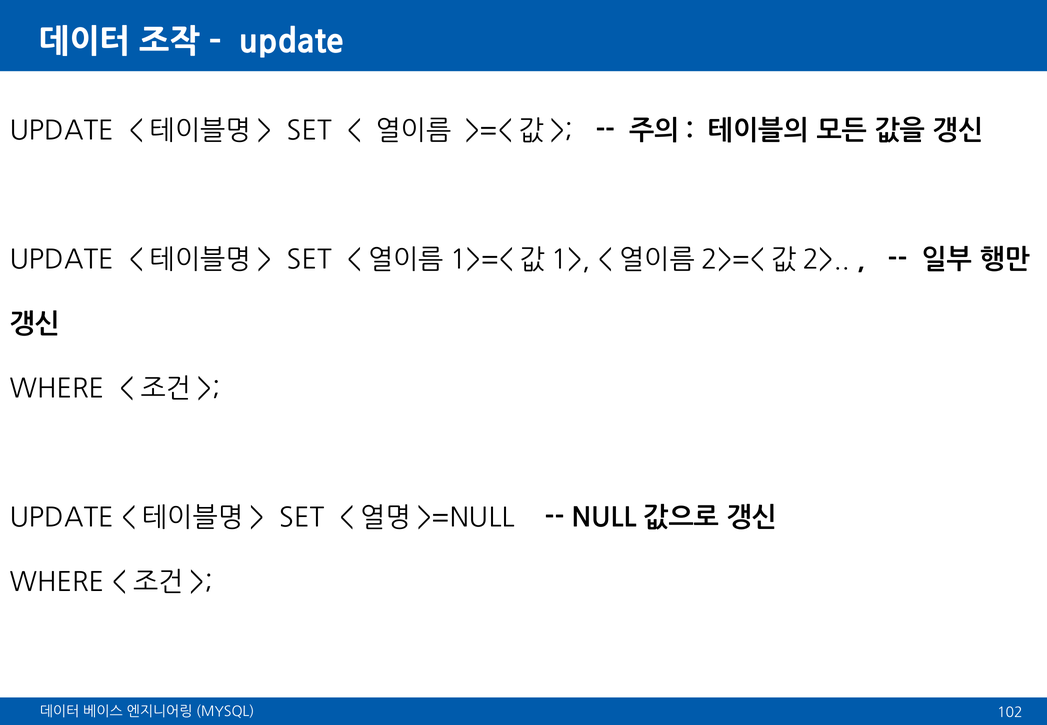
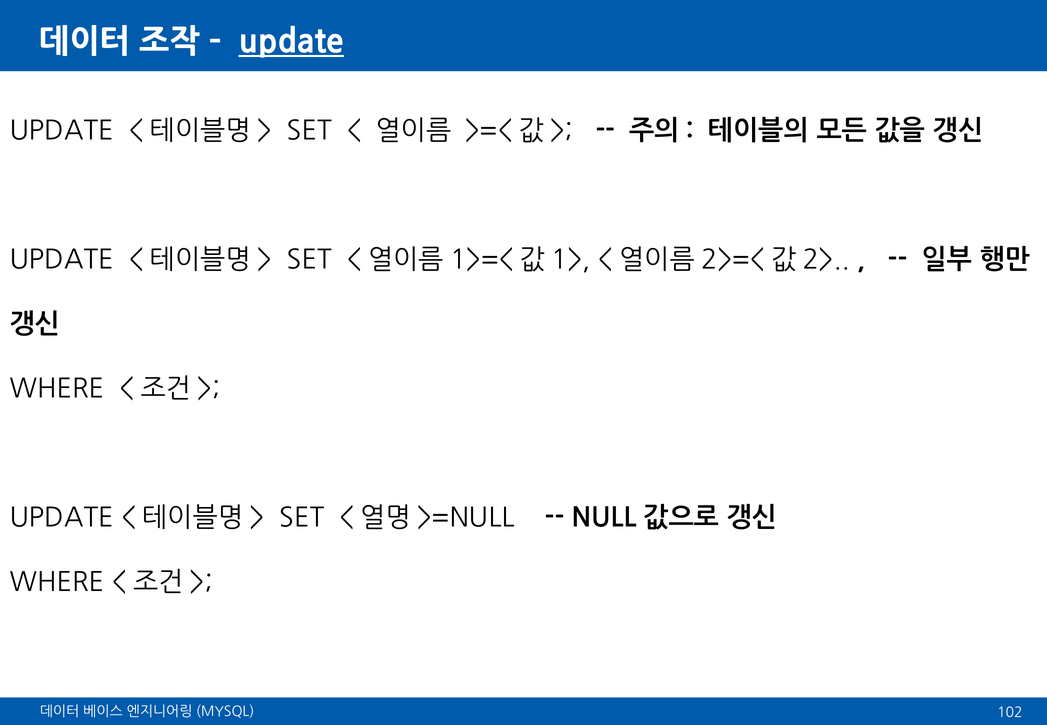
update underline: none -> present (291, 42)
